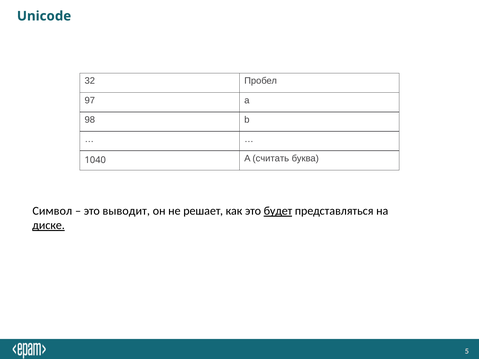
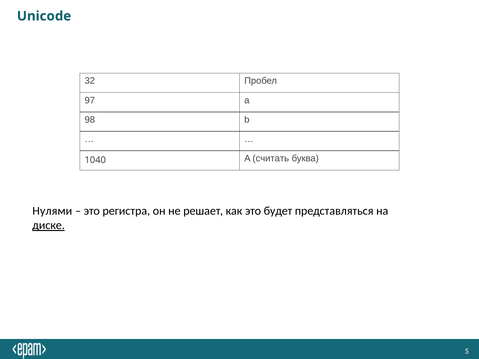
Символ: Символ -> Нулями (52, 211)
выводит: выводит -> регистра (126, 211)
будет underline: present -> none (278, 211)
